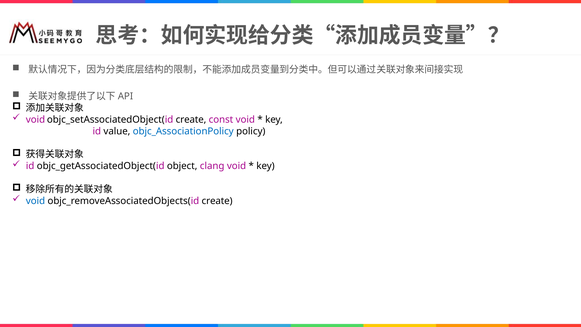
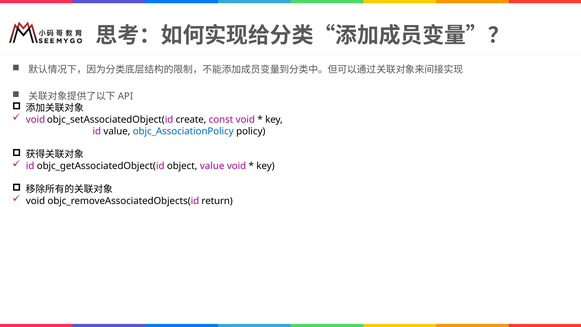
object clang: clang -> value (212, 166)
void colour: blue -> black (35, 201)
objc_removeAssociatedObjects(id create: create -> return (217, 201)
